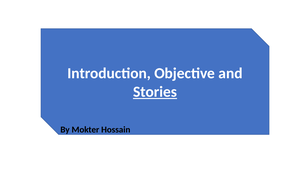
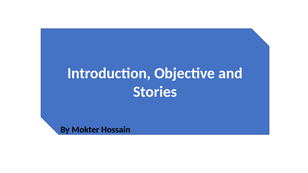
Stories underline: present -> none (155, 92)
